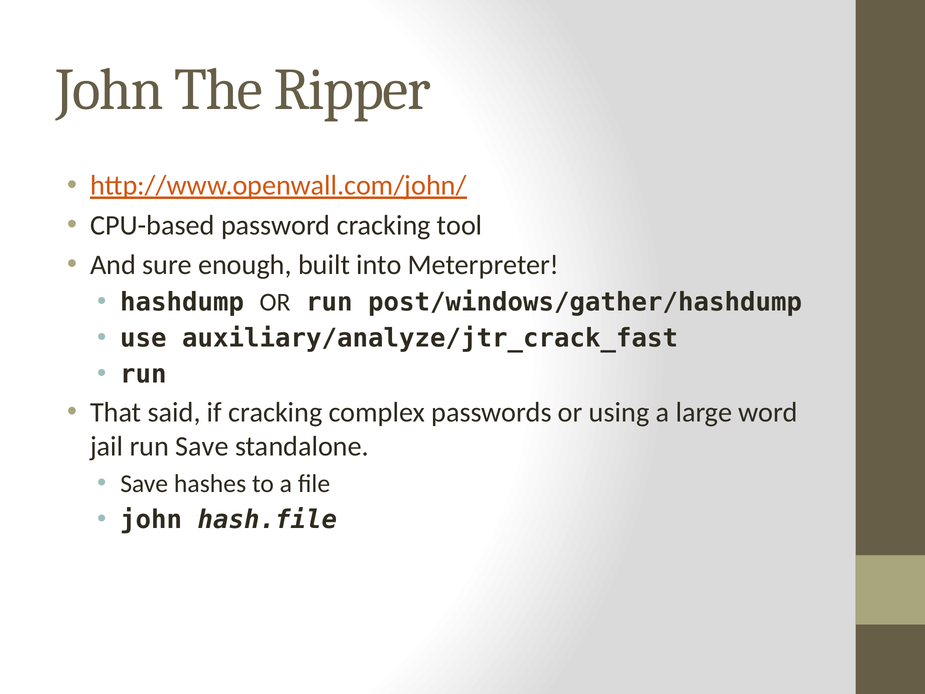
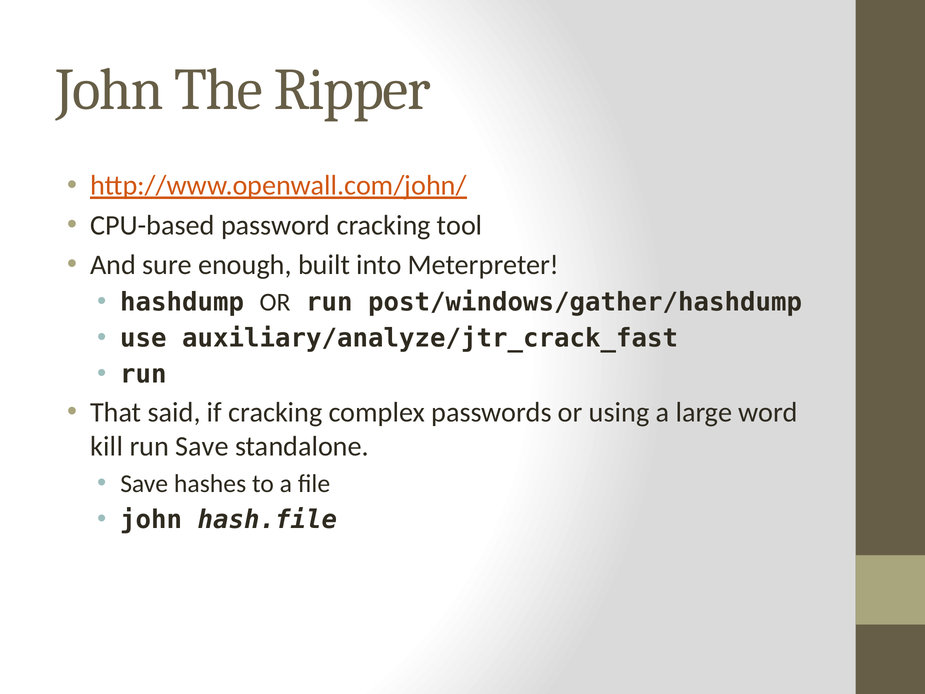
jail: jail -> kill (107, 446)
